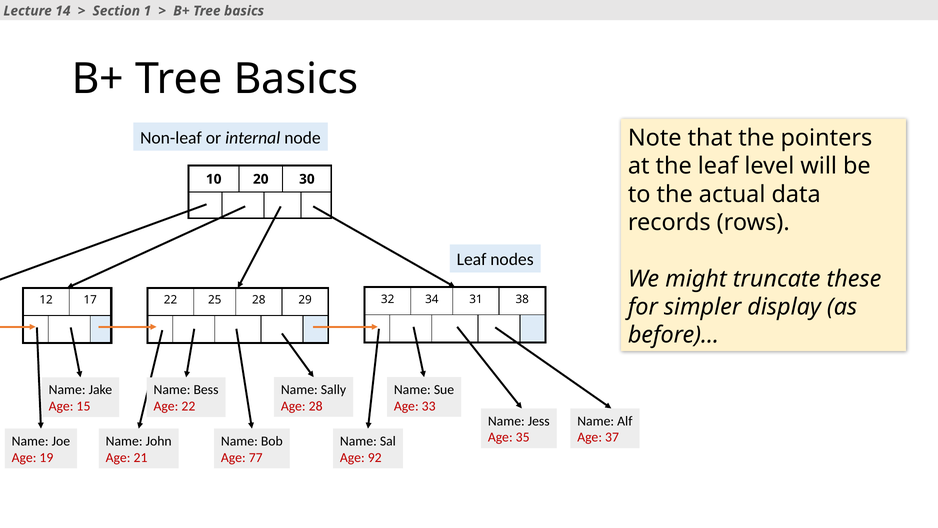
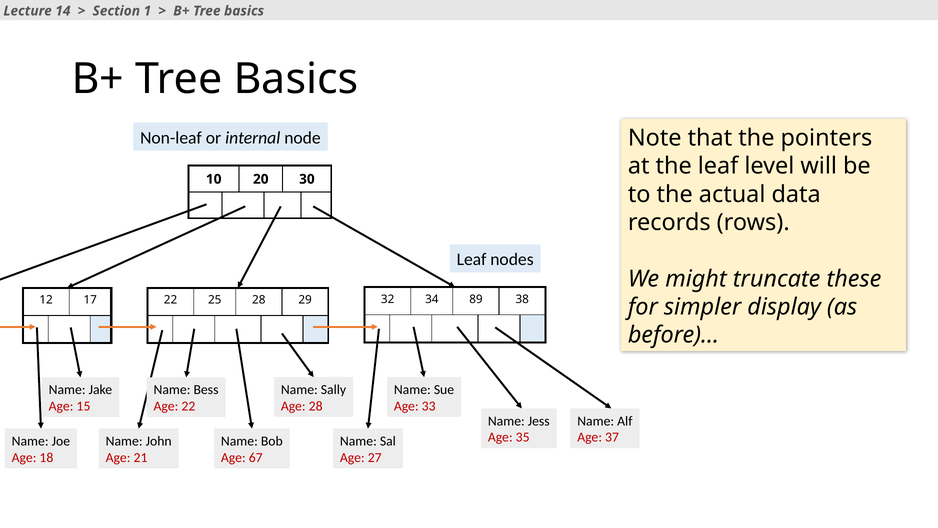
31: 31 -> 89 (476, 299)
19: 19 -> 18 (46, 457)
77: 77 -> 67 (256, 457)
92: 92 -> 27 (375, 457)
